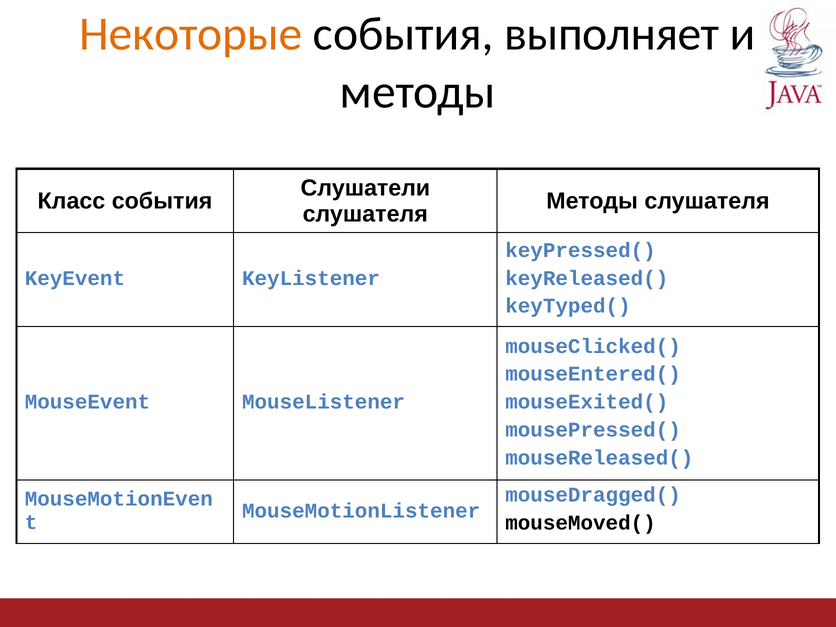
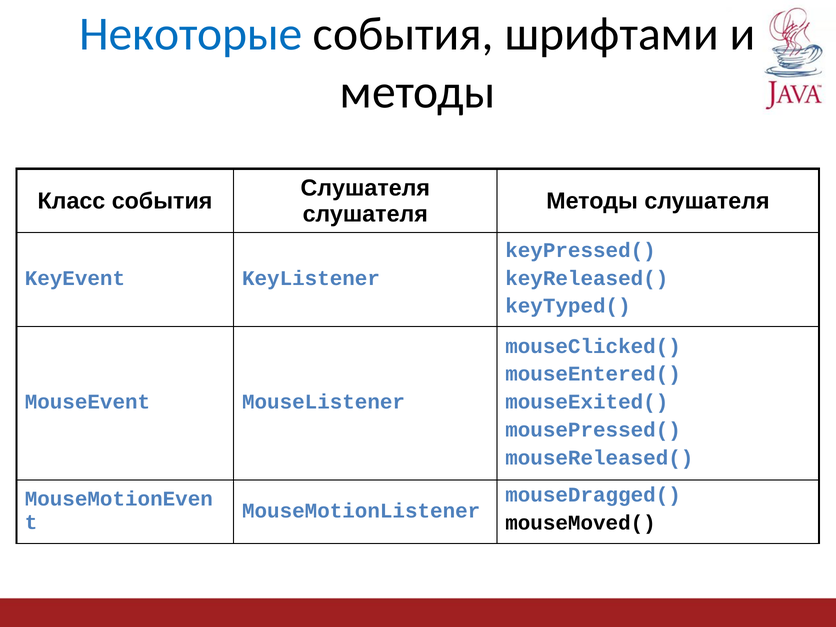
Некоторые colour: orange -> blue (191, 34)
выполняет: выполняет -> шрифтами (612, 34)
Слушатели: Слушатели -> Слушателя (365, 188)
